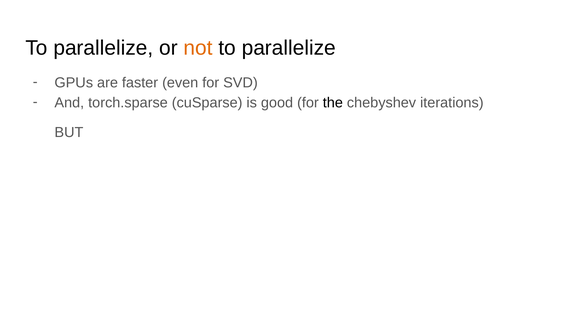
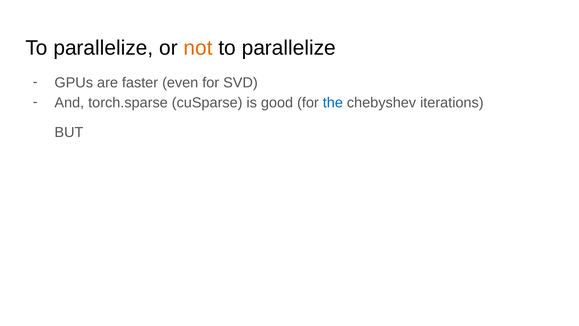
the colour: black -> blue (333, 102)
